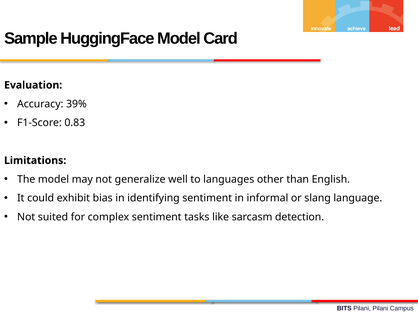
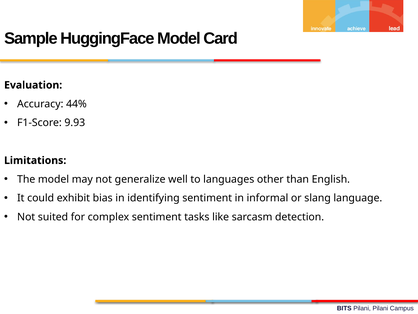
39%: 39% -> 44% (76, 104)
0.83: 0.83 -> 9.93 (75, 123)
